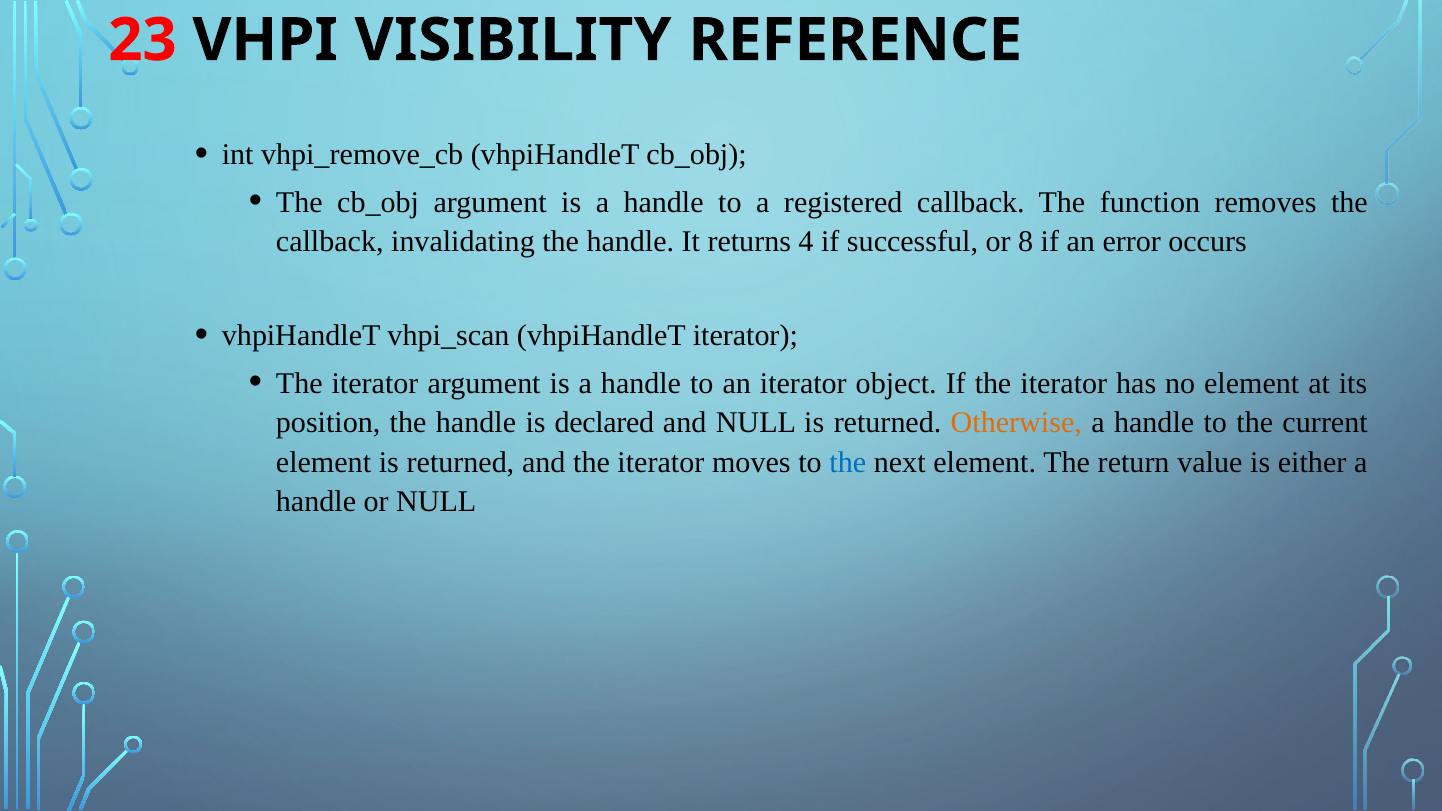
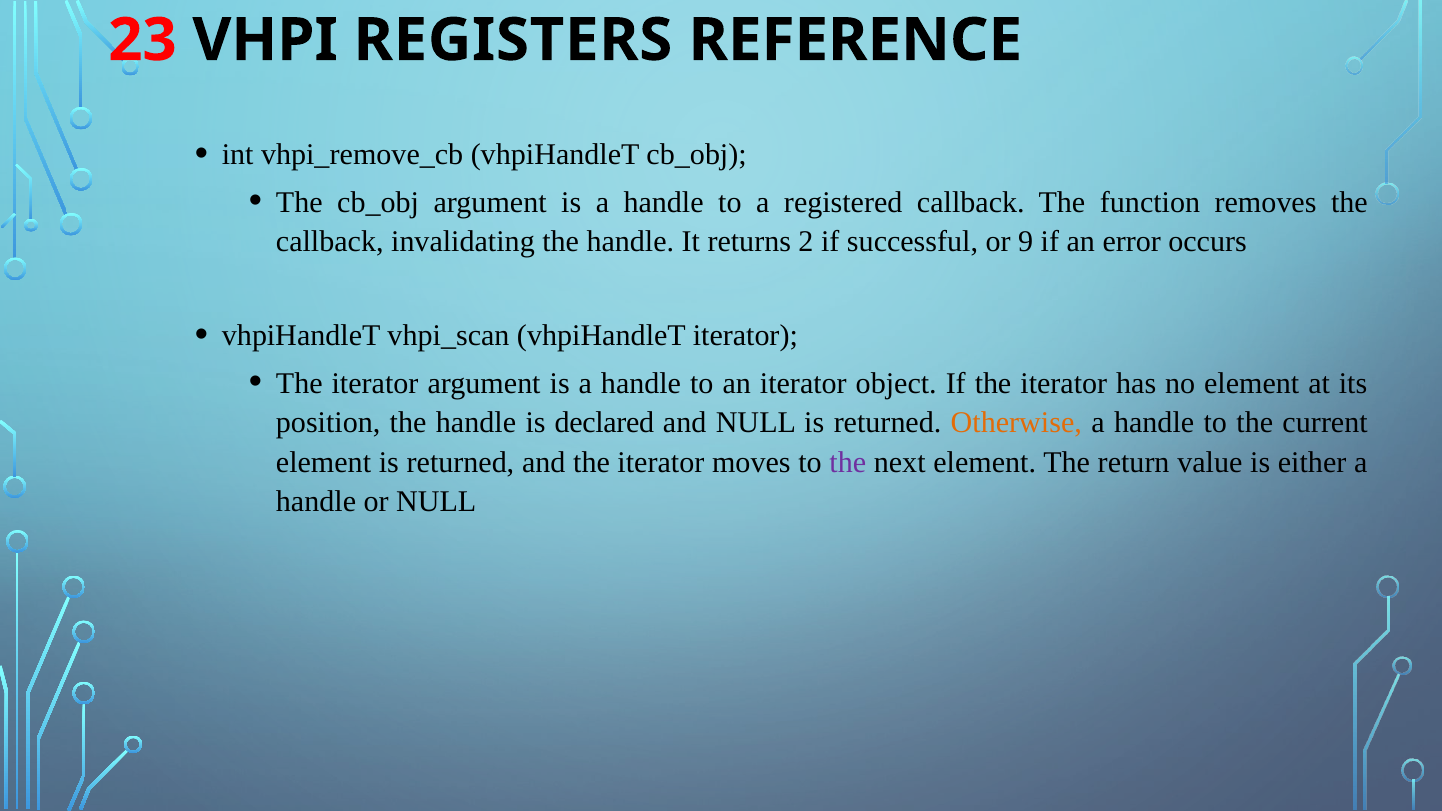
VISIBILITY: VISIBILITY -> REGISTERS (513, 40)
4: 4 -> 2 (806, 242)
8: 8 -> 9 (1026, 242)
the colour: blue -> purple (848, 462)
